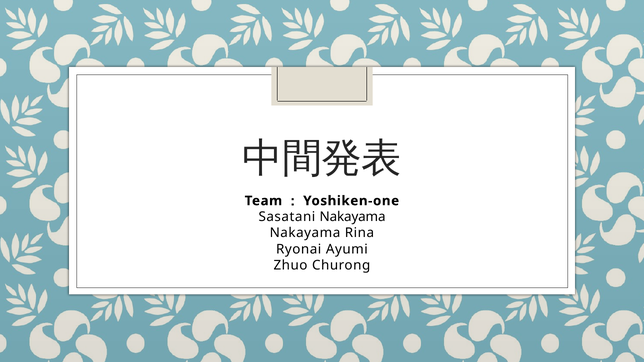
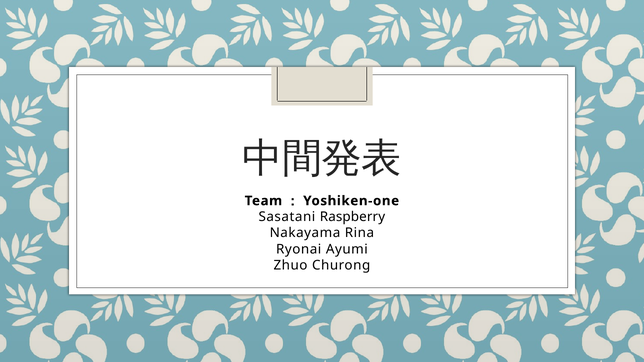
Sasatani Nakayama: Nakayama -> Raspberry (352, 217)
